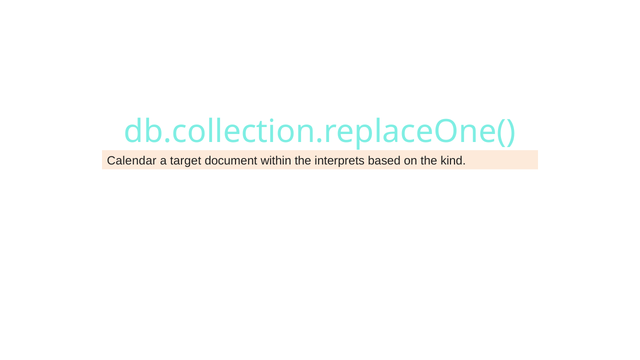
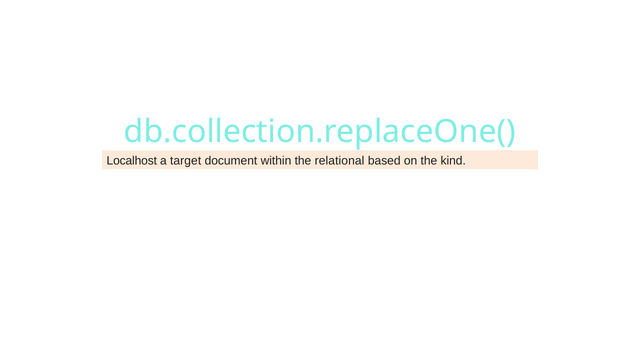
Calendar: Calendar -> Localhost (132, 161)
interprets: interprets -> relational (340, 161)
